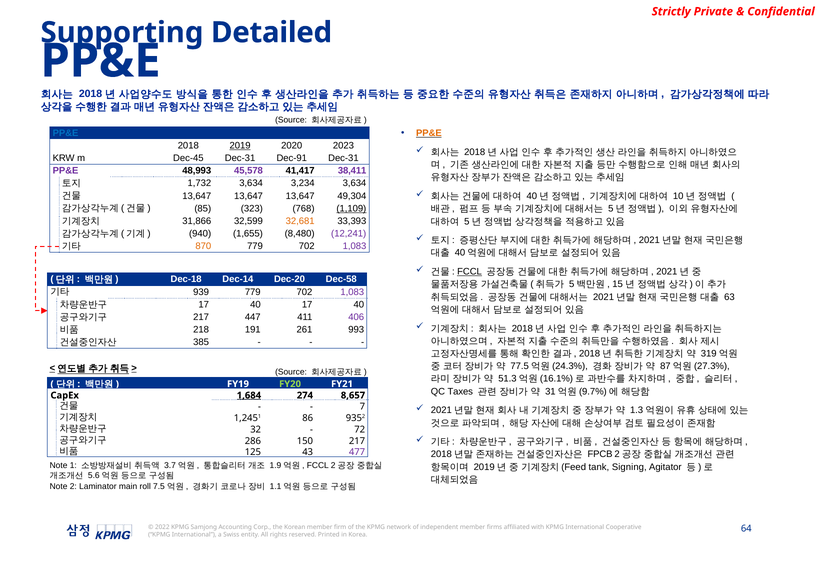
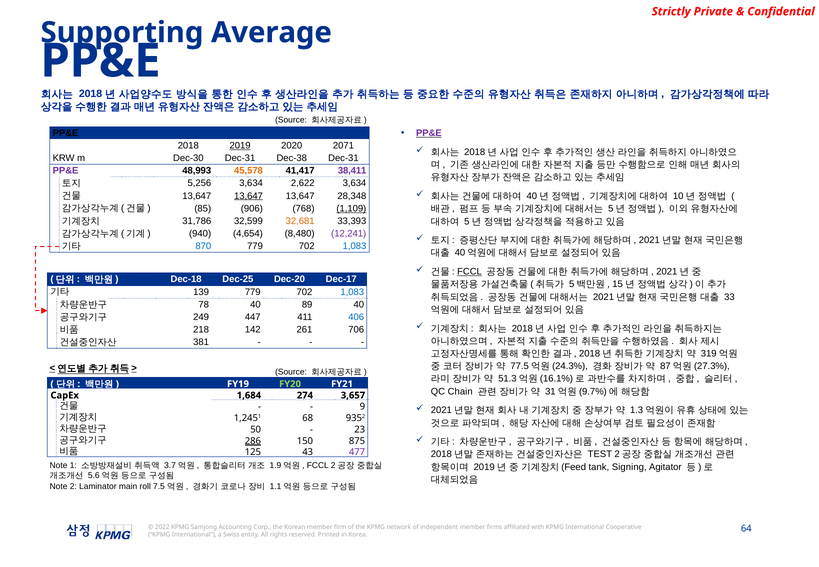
Detailed: Detailed -> Average (271, 33)
PP&E colour: orange -> purple (429, 133)
PP&E colour: blue -> black (66, 133)
2023: 2023 -> 2071 (343, 146)
Dec-45: Dec-45 -> Dec-30 (188, 158)
Dec-91: Dec-91 -> Dec-38 (292, 158)
45,578 colour: purple -> orange (248, 171)
1,732: 1,732 -> 5,256 (199, 183)
3,234: 3,234 -> 2,622 (303, 183)
13,647 underline: none -> present (248, 196)
49,304: 49,304 -> 28,348 (352, 196)
323: 323 -> 906 (252, 208)
31,866: 31,866 -> 31,786 (197, 221)
1,655: 1,655 -> 4,654 (248, 234)
870 colour: orange -> blue (203, 246)
1,083 colour: purple -> blue (354, 246)
Dec-14: Dec-14 -> Dec-25 (238, 279)
Dec-58: Dec-58 -> Dec-17 (341, 279)
939: 939 -> 139 (201, 292)
1,083 colour: purple -> blue (352, 292)
63: 63 -> 33 (729, 297)
17: 17 -> 78 (204, 305)
40 17: 17 -> 89 (307, 305)
217: 217 -> 249 (201, 317)
406 colour: purple -> blue (356, 317)
191: 191 -> 142 (253, 330)
993: 993 -> 706 (356, 330)
385: 385 -> 381 (201, 342)
Taxes: Taxes -> Chain (460, 391)
1,684 underline: present -> none (249, 395)
8,657: 8,657 -> 3,657 (353, 395)
7: 7 -> 9 (362, 407)
86: 86 -> 68 (308, 418)
32: 32 -> 50 (256, 430)
72: 72 -> 23 (360, 430)
286 underline: none -> present (253, 441)
150 217: 217 -> 875 (357, 441)
FPCB: FPCB -> TEST (600, 454)
